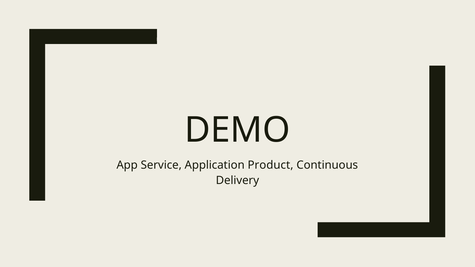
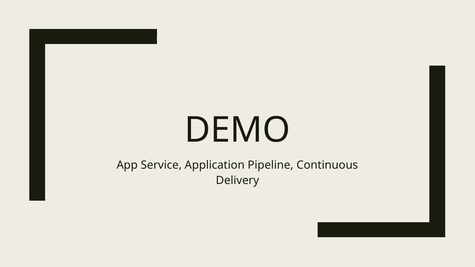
Product: Product -> Pipeline (271, 165)
